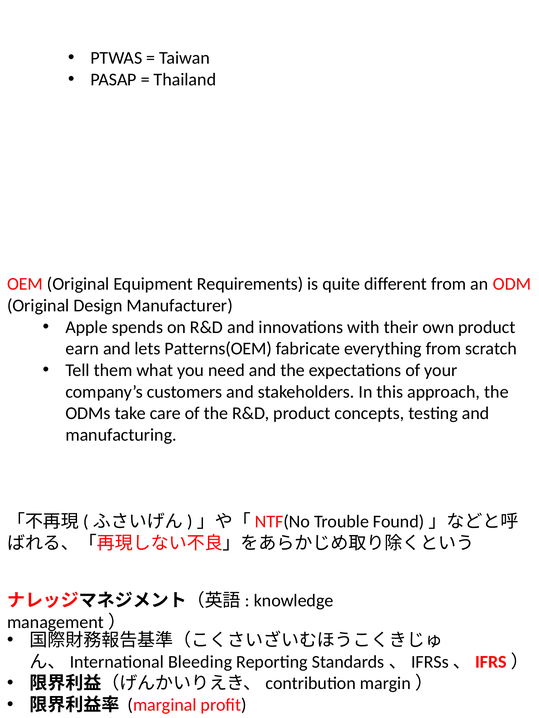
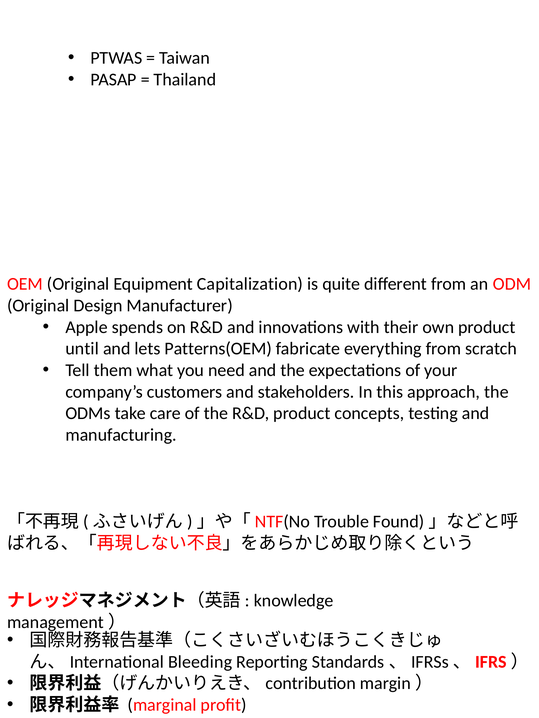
Requirements: Requirements -> Capitalization (250, 284)
earn: earn -> until (82, 349)
